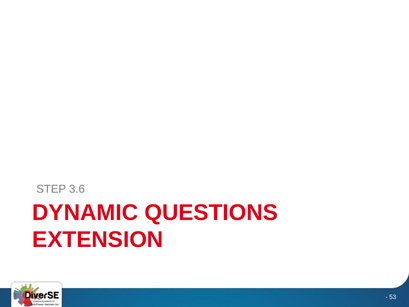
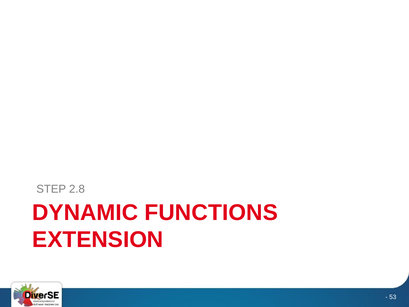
3.6: 3.6 -> 2.8 (77, 189)
QUESTIONS: QUESTIONS -> FUNCTIONS (211, 212)
